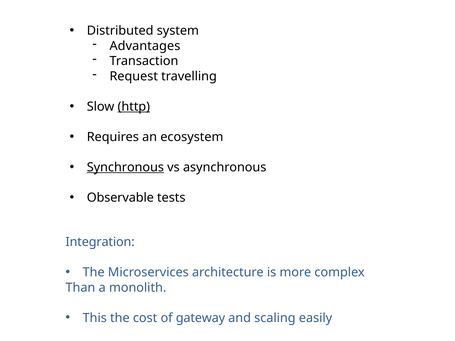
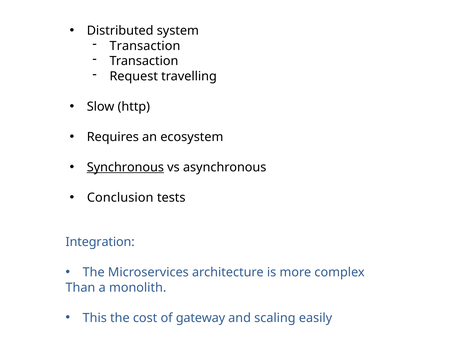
Advantages: Advantages -> Transaction (145, 46)
http underline: present -> none (134, 107)
Observable: Observable -> Conclusion (120, 198)
